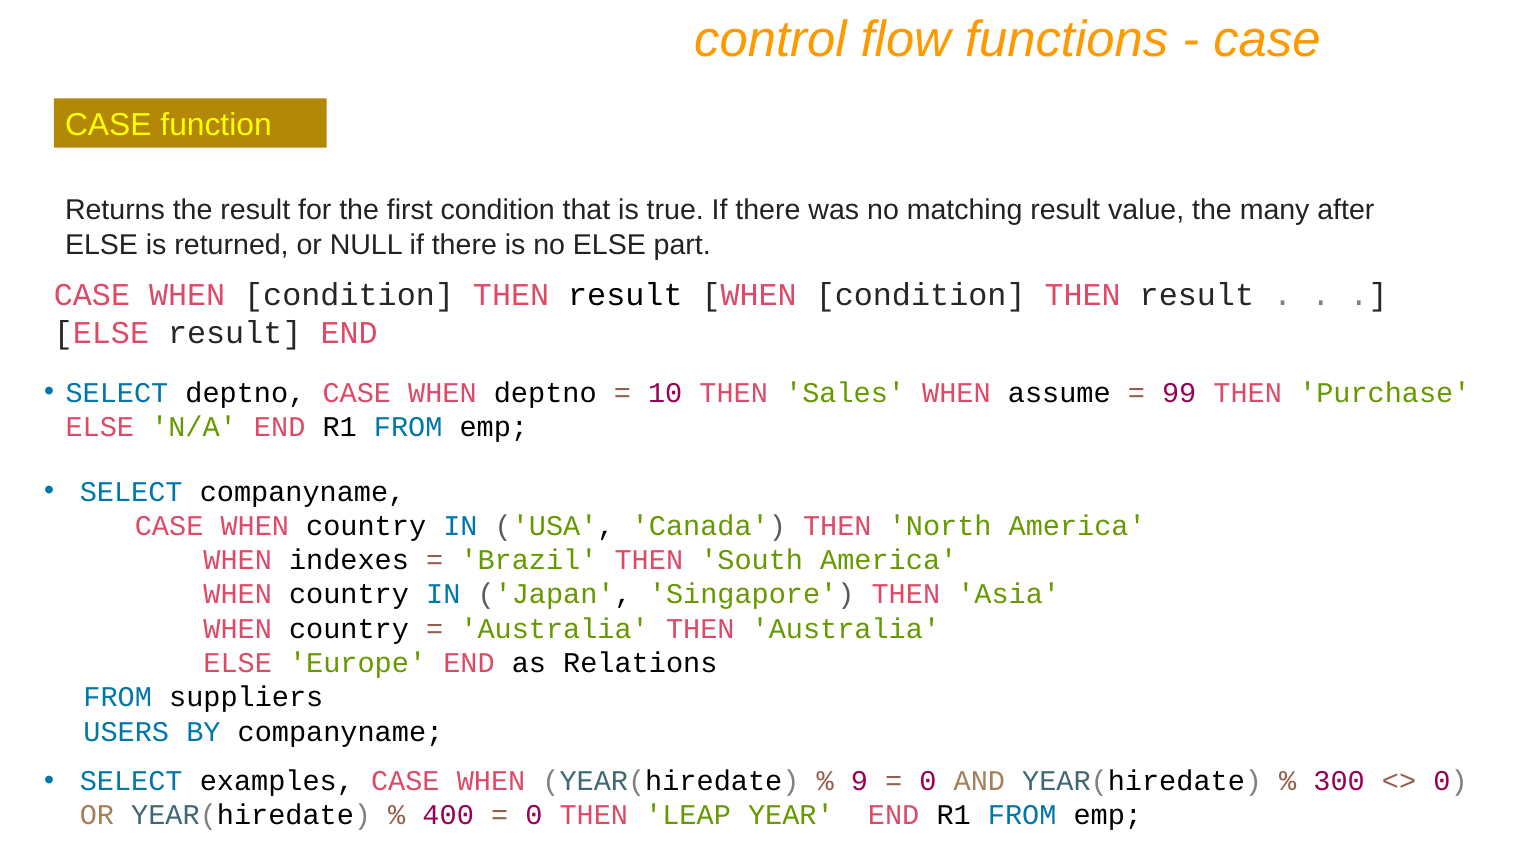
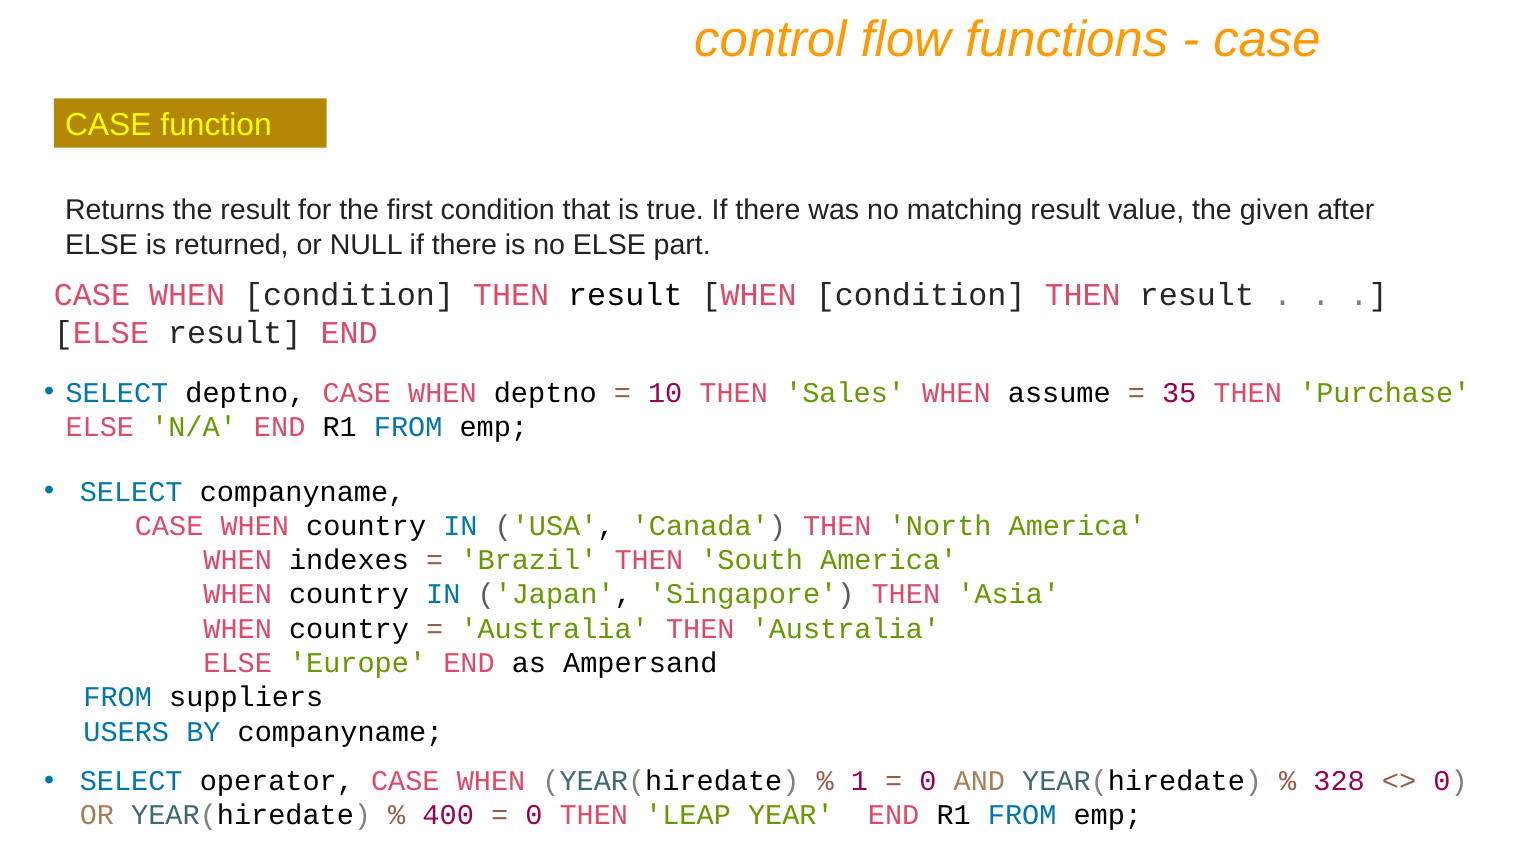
many: many -> given (1274, 210)
99: 99 -> 35 (1179, 393)
Relations: Relations -> Ampersand (640, 663)
examples: examples -> operator (277, 781)
9: 9 -> 1 (859, 781)
300: 300 -> 328 (1339, 781)
